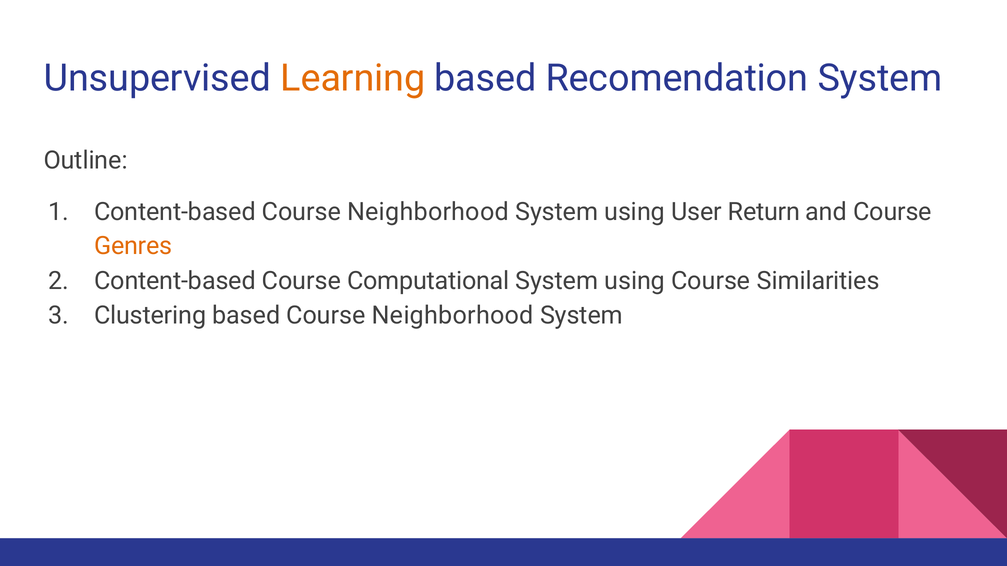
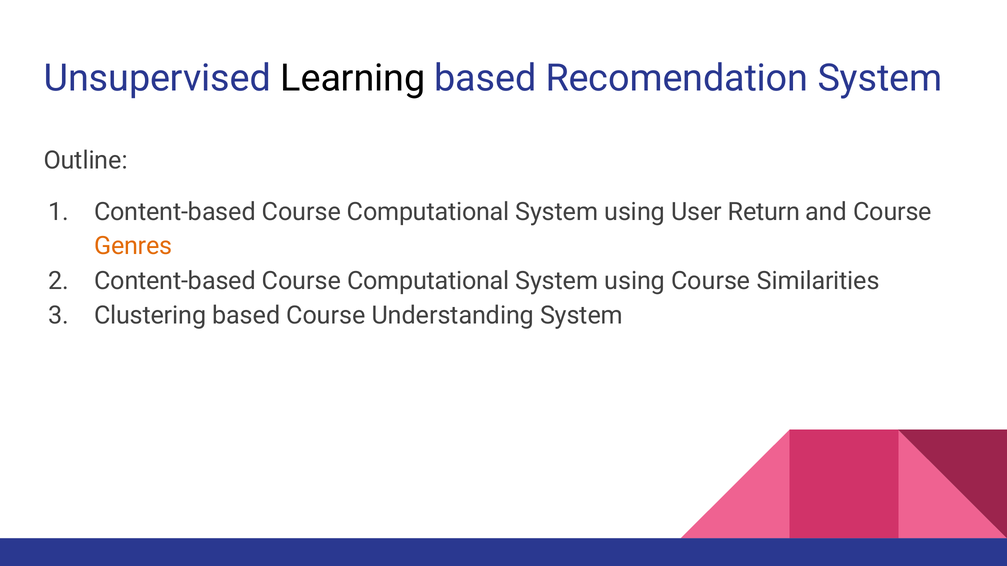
Learning colour: orange -> black (353, 78)
Neighborhood: Neighborhood -> Computational (428, 212)
based Course Neighborhood: Neighborhood -> Understanding (453, 316)
